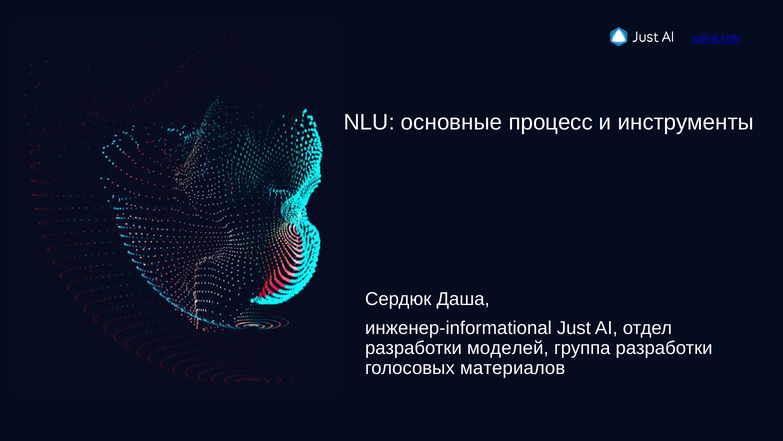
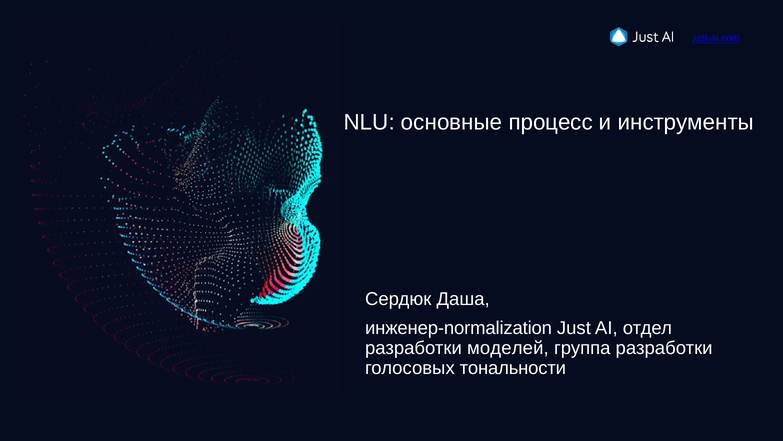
инженер-informational: инженер-informational -> инженер-normalization (459, 328)
материалов: материалов -> тональности (513, 368)
